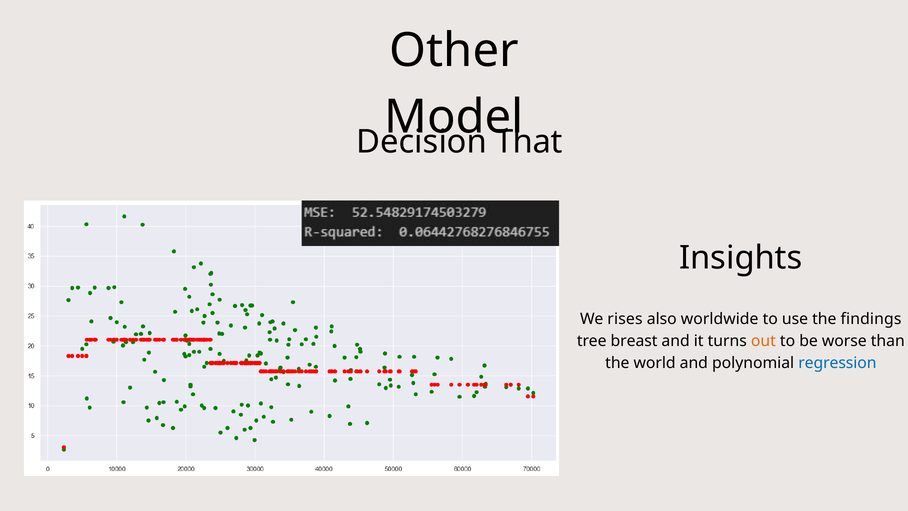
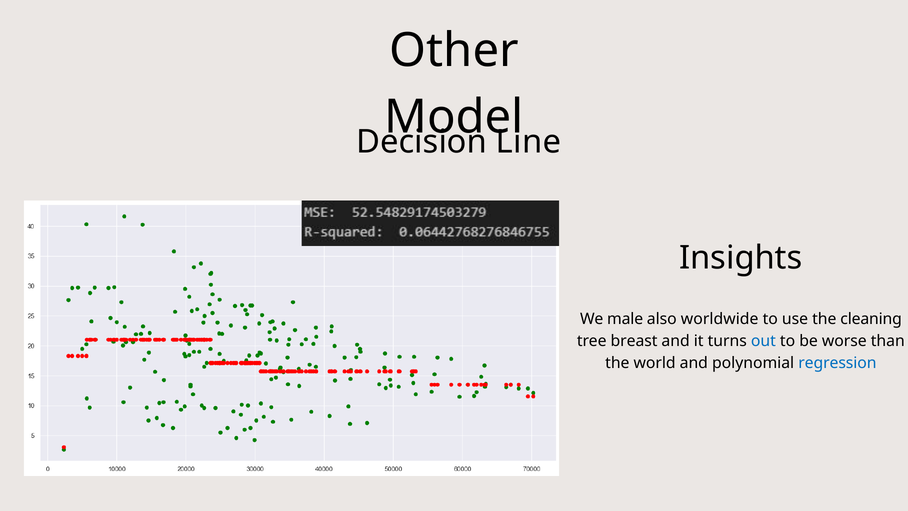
That: That -> Line (529, 142)
rises: rises -> male (625, 319)
findings: findings -> cleaning (871, 319)
out colour: orange -> blue (763, 341)
